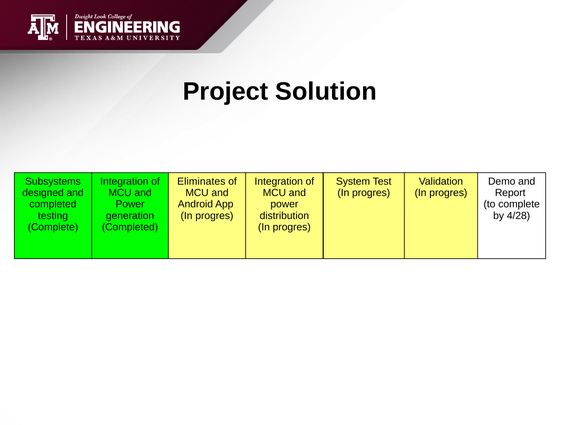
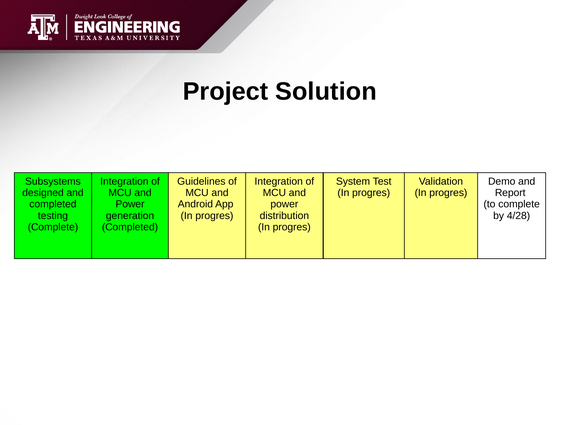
Eliminates: Eliminates -> Guidelines (201, 181)
